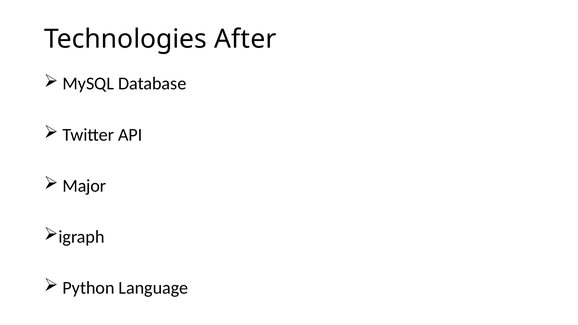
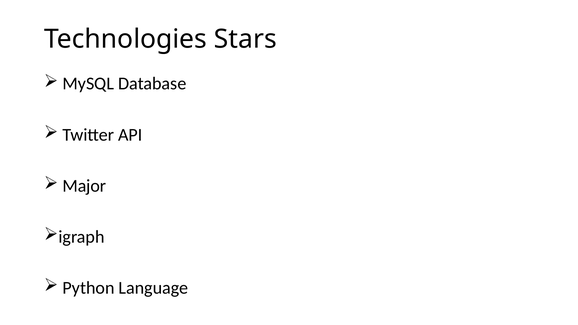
After: After -> Stars (245, 39)
